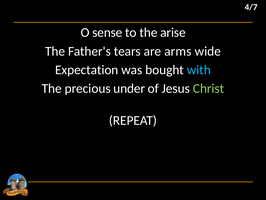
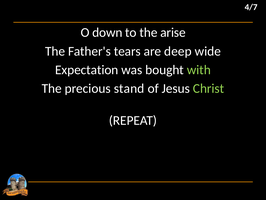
sense: sense -> down (107, 32)
arms: arms -> deep (178, 51)
with colour: light blue -> light green (199, 70)
under: under -> stand (129, 88)
